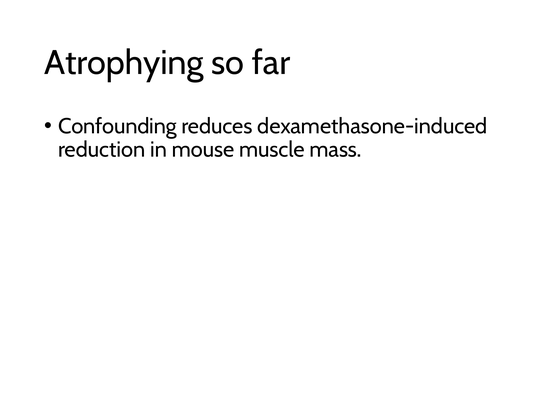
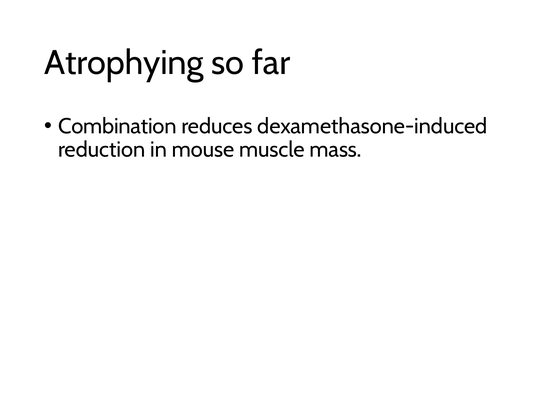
Confounding: Confounding -> Combination (117, 126)
